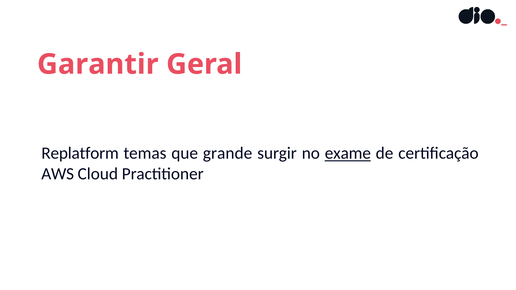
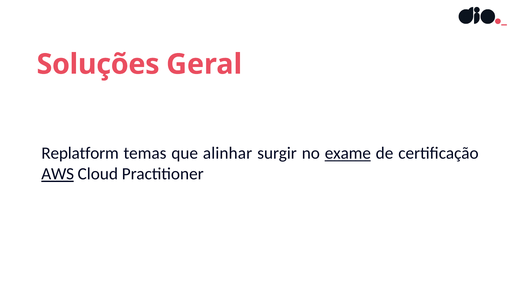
Garantir: Garantir -> Soluções (98, 64)
grande: grande -> alinhar (228, 153)
AWS underline: none -> present (58, 174)
